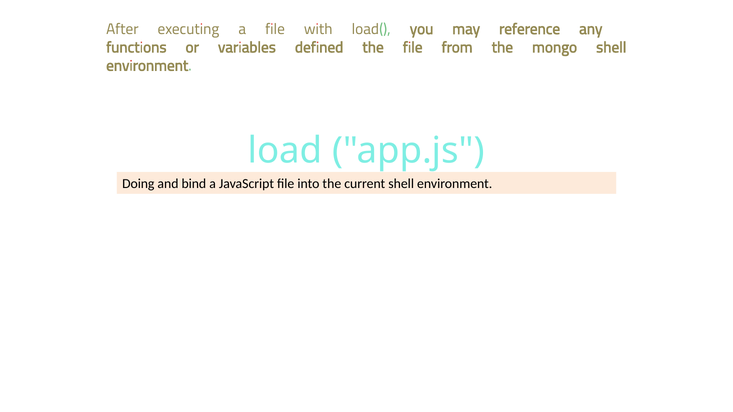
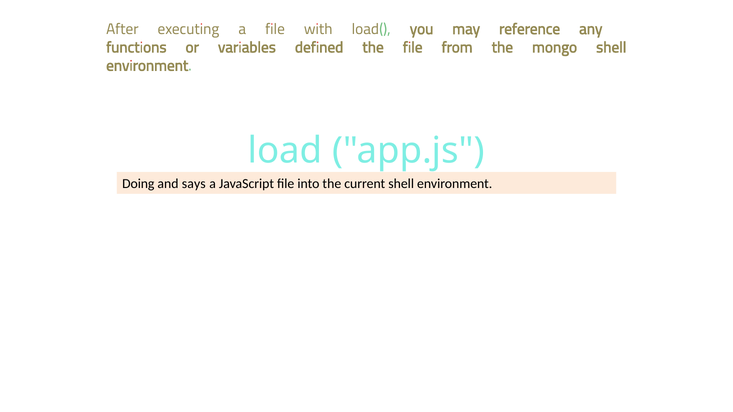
bind: bind -> says (194, 184)
